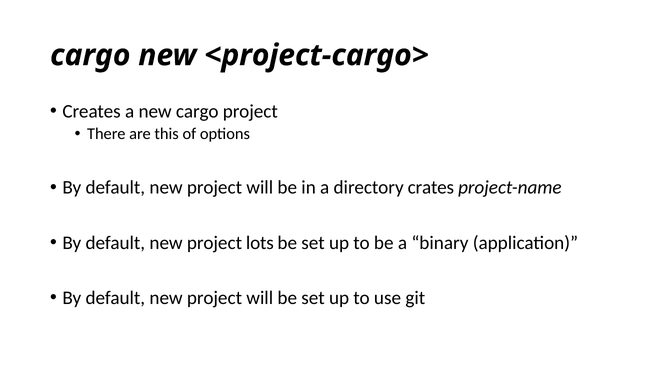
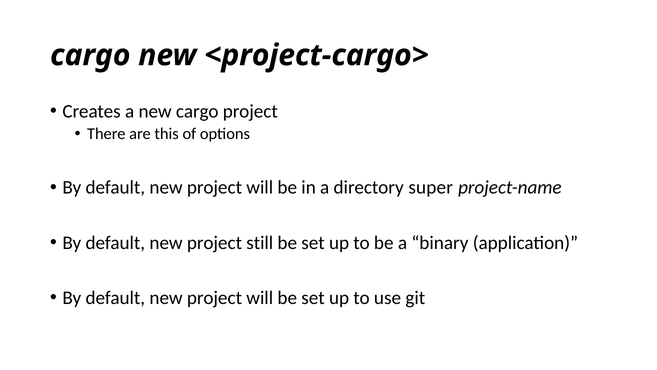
crates: crates -> super (431, 187)
lots: lots -> still (260, 242)
